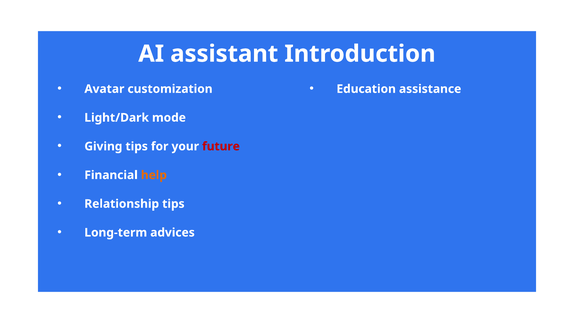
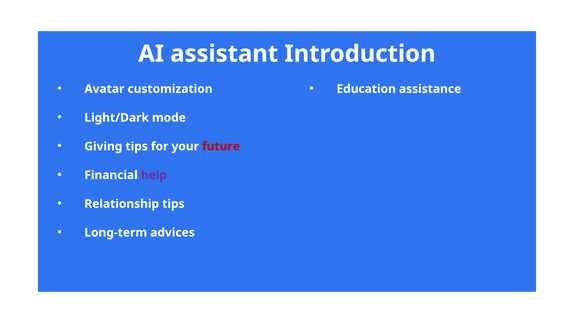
help colour: orange -> purple (154, 175)
